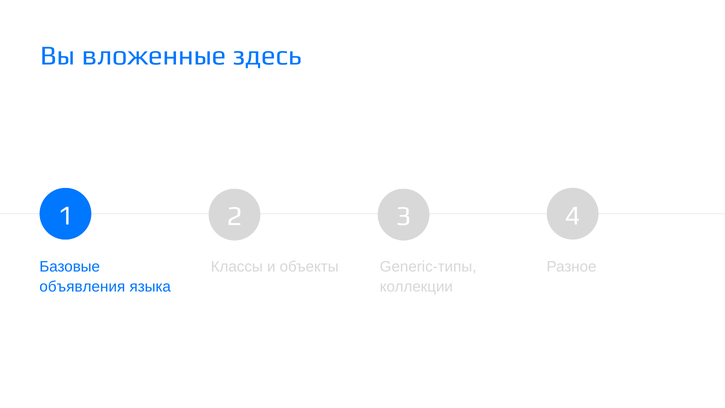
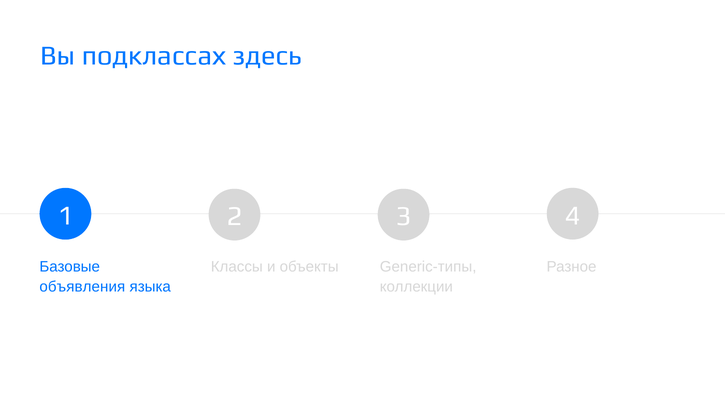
вложенные: вложенные -> подклассах (154, 56)
